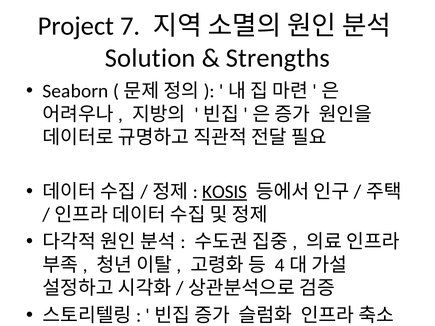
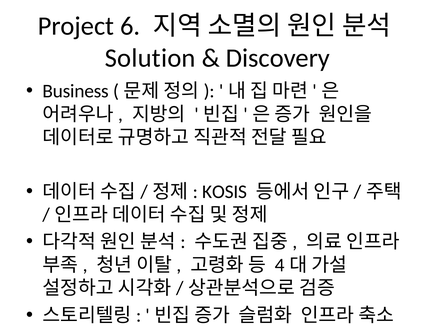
7: 7 -> 6 (130, 26)
Strengths: Strengths -> Discovery (278, 58)
Seaborn: Seaborn -> Business (76, 91)
KOSIS underline: present -> none (225, 192)
